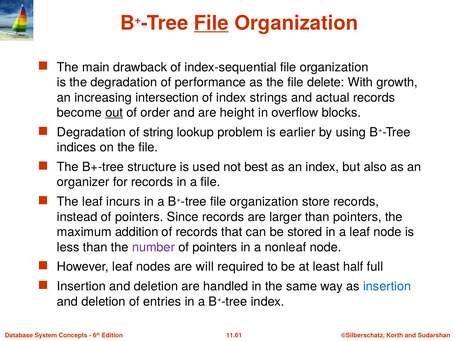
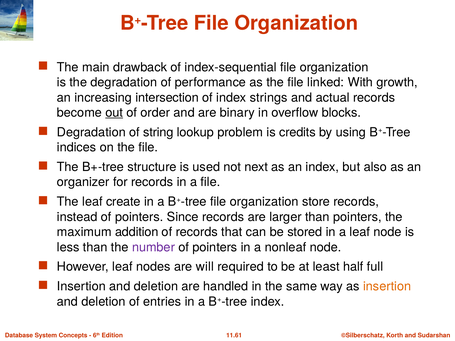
File underline: present -> none (211, 23)
delete: delete -> linked (326, 82)
height: height -> binary (237, 113)
earlier: earlier -> credits (297, 132)
best: best -> next (256, 167)
incurs: incurs -> create (123, 202)
insertion colour: blue -> orange (387, 287)
